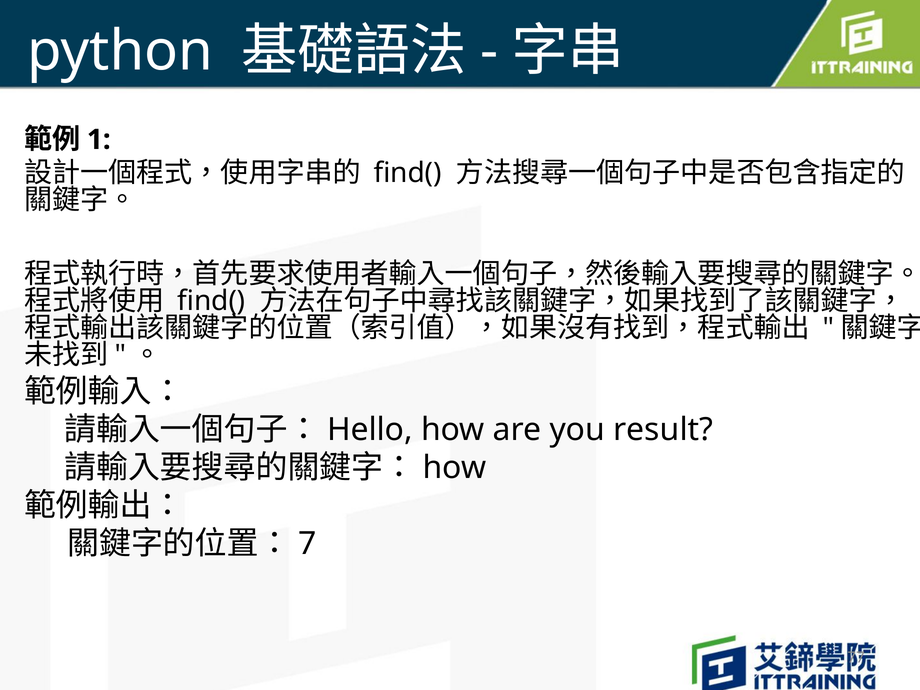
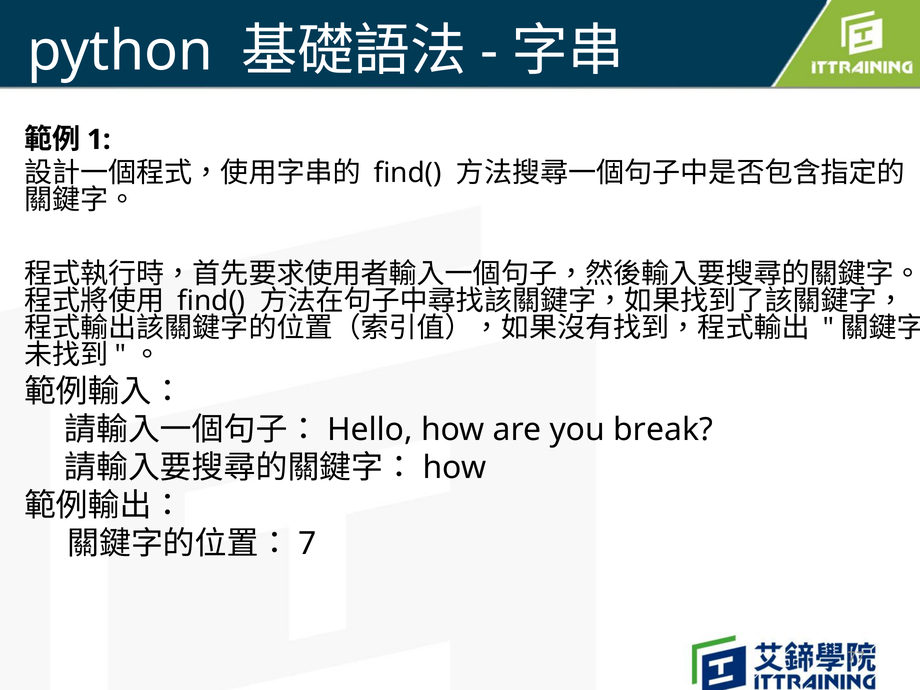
result: result -> break (663, 430)
